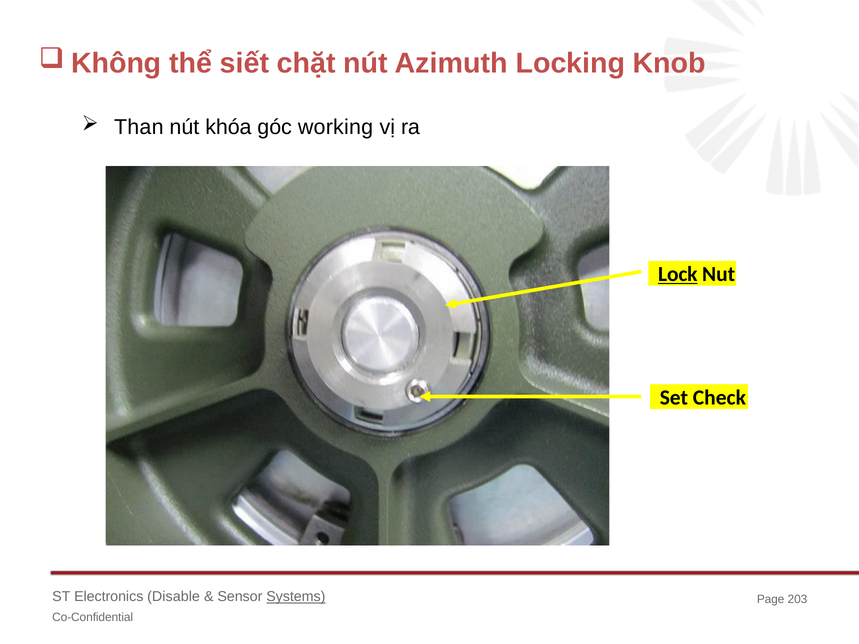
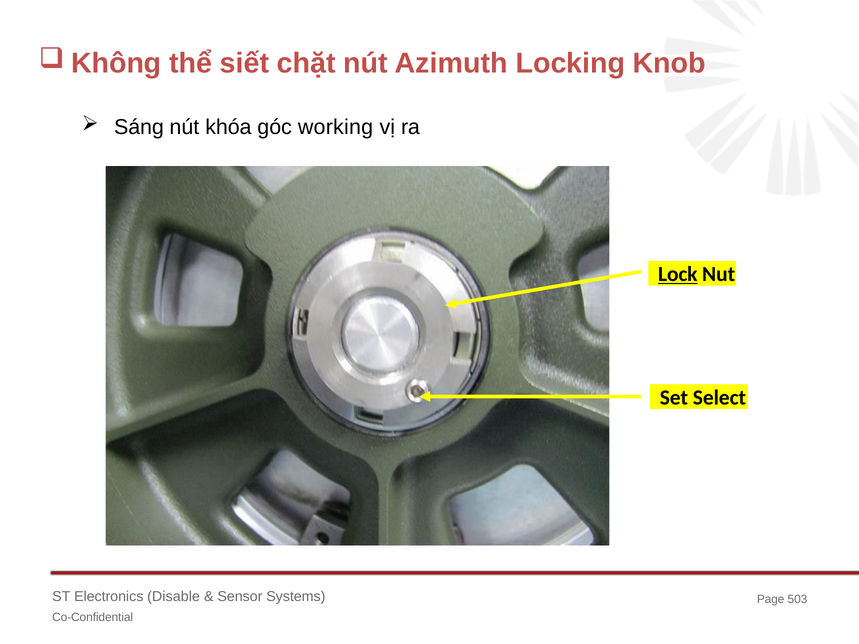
Than: Than -> Sáng (139, 127)
Check: Check -> Select (719, 398)
Systems underline: present -> none (296, 597)
203: 203 -> 503 (797, 599)
